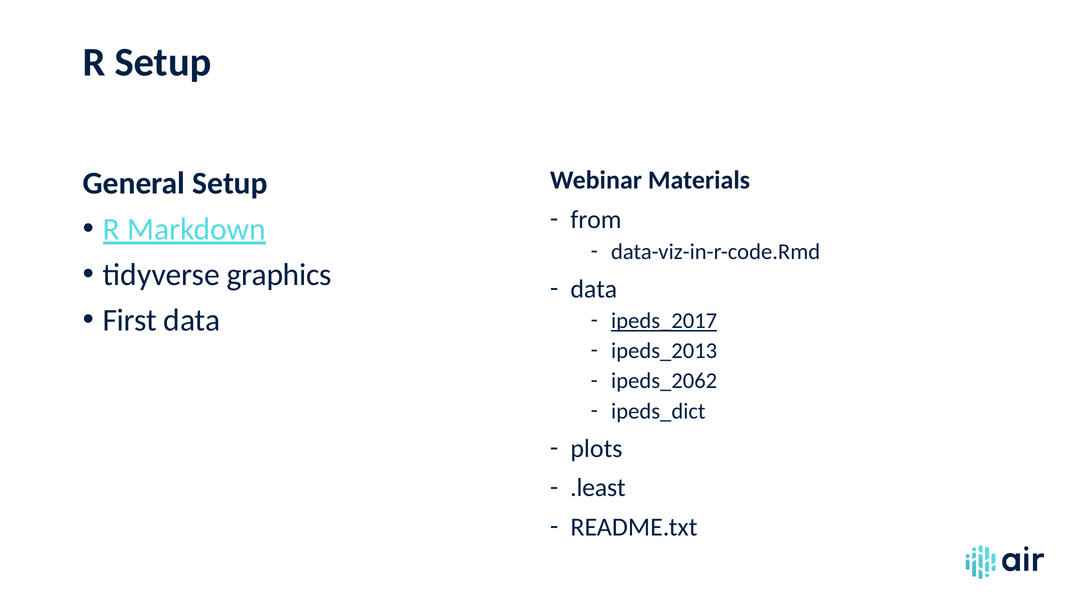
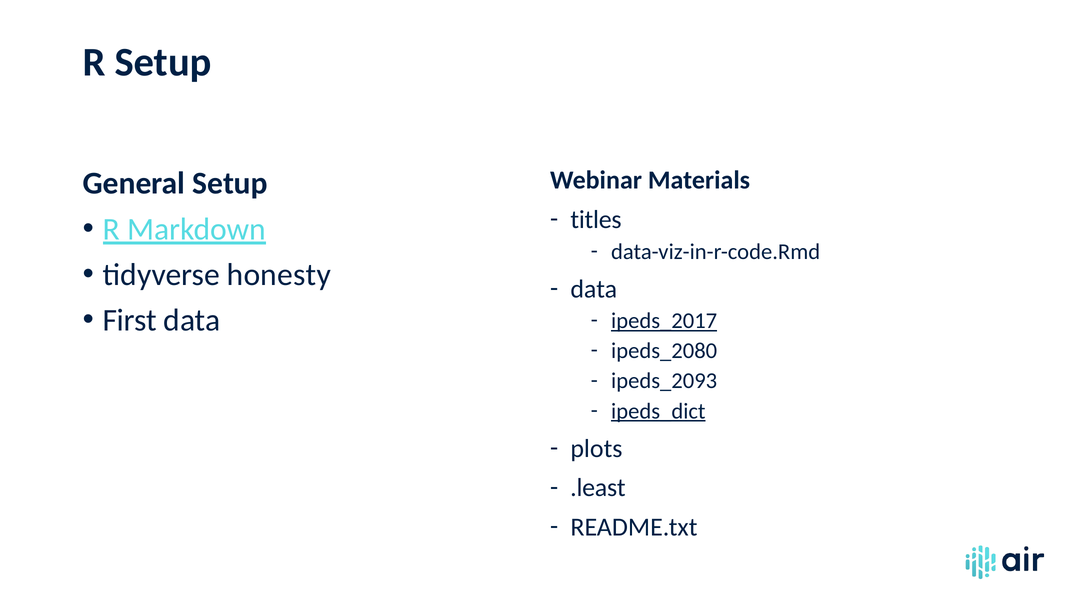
from: from -> titles (596, 220)
graphics: graphics -> honesty (279, 275)
ipeds_2013: ipeds_2013 -> ipeds_2080 (664, 351)
ipeds_2062: ipeds_2062 -> ipeds_2093 (664, 381)
ipeds_dict underline: none -> present (658, 411)
